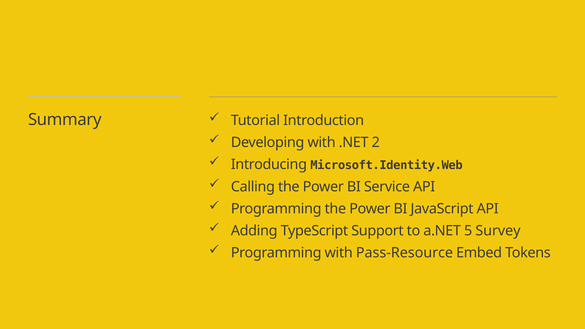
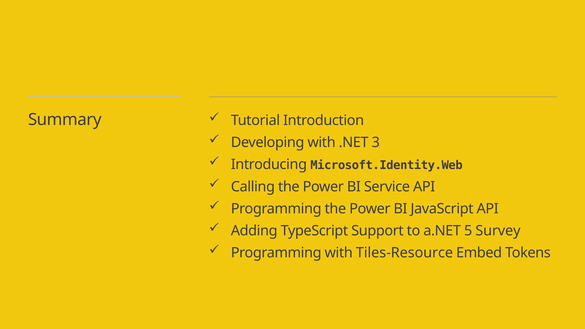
2: 2 -> 3 (376, 143)
Pass-Resource: Pass-Resource -> Tiles-Resource (404, 253)
